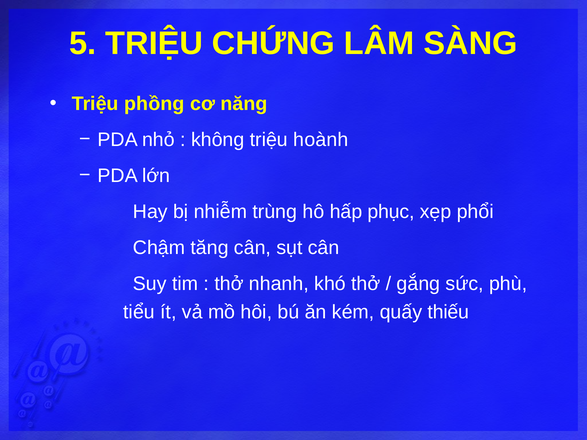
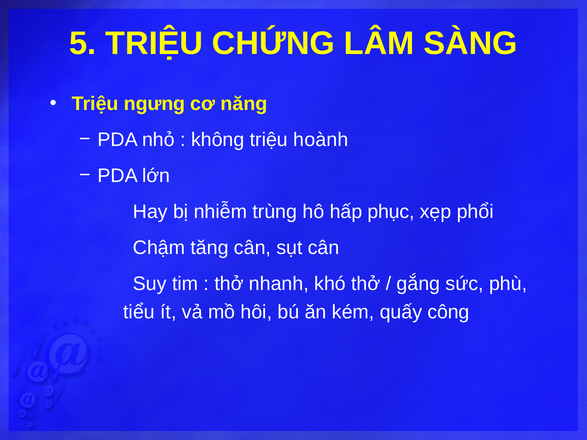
phồng: phồng -> ngưng (155, 104)
thiếu: thiếu -> công (448, 312)
